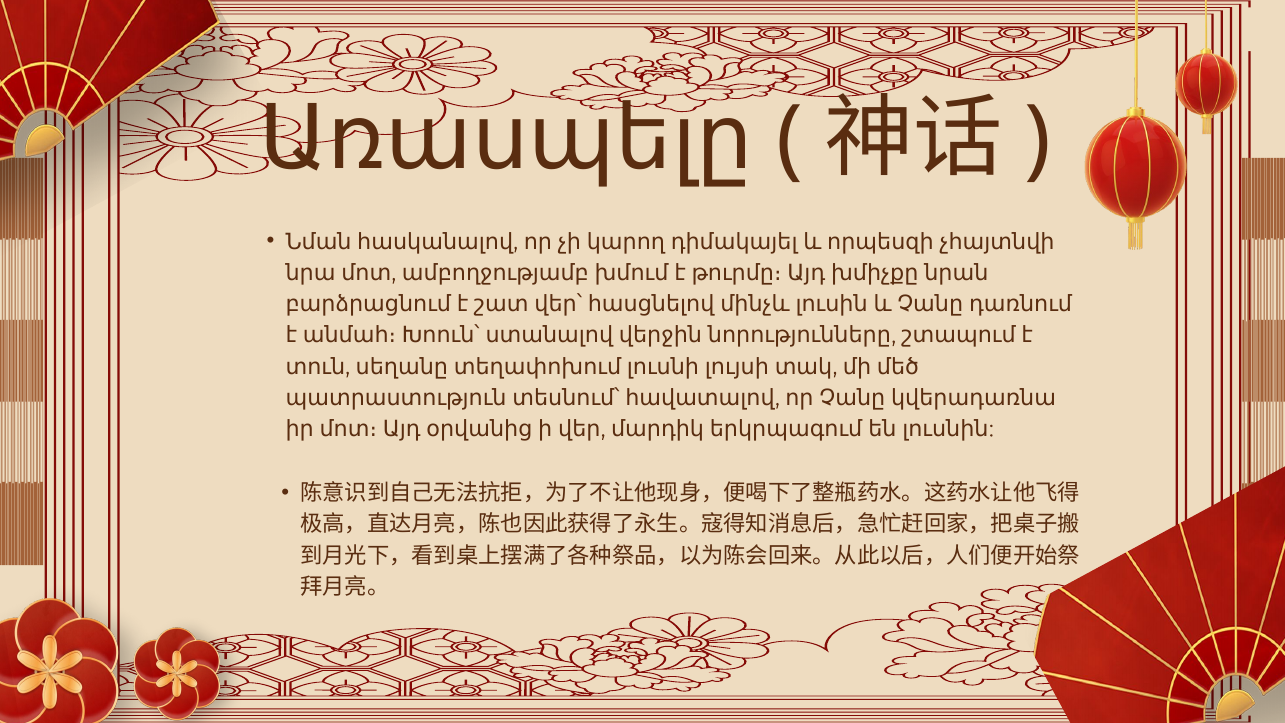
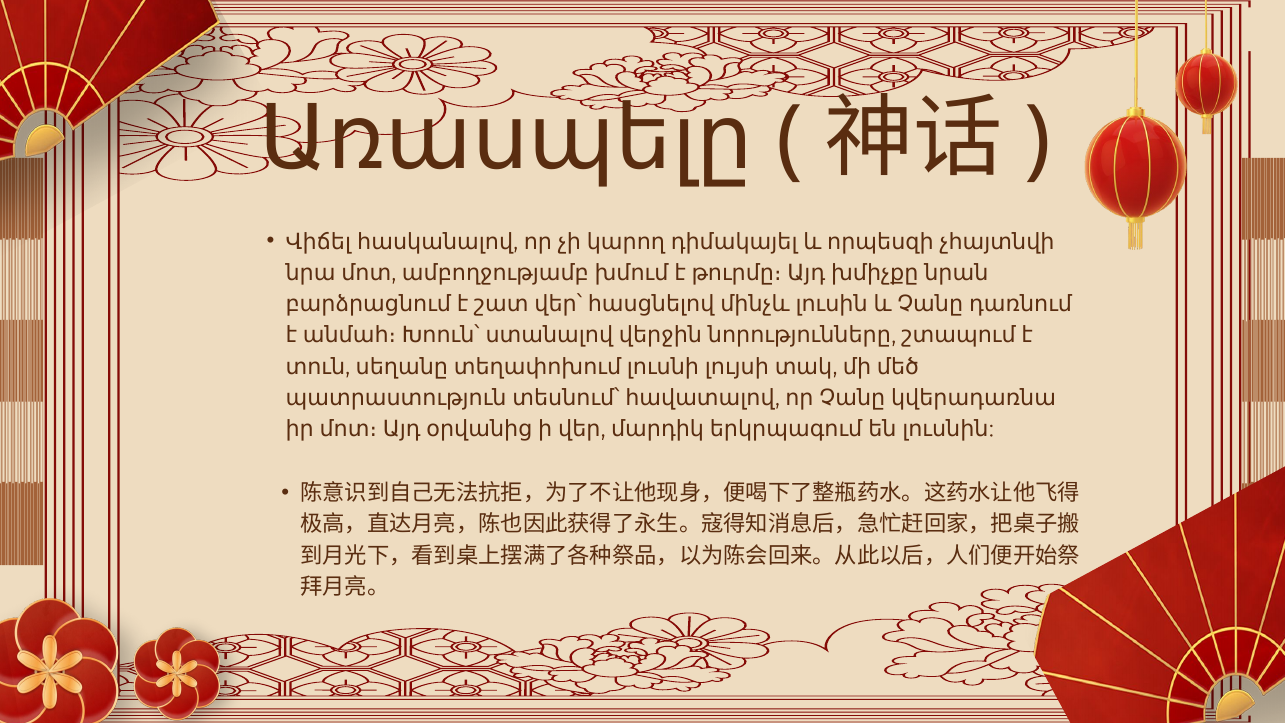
Նման: Նման -> Վիճել (318, 242)
